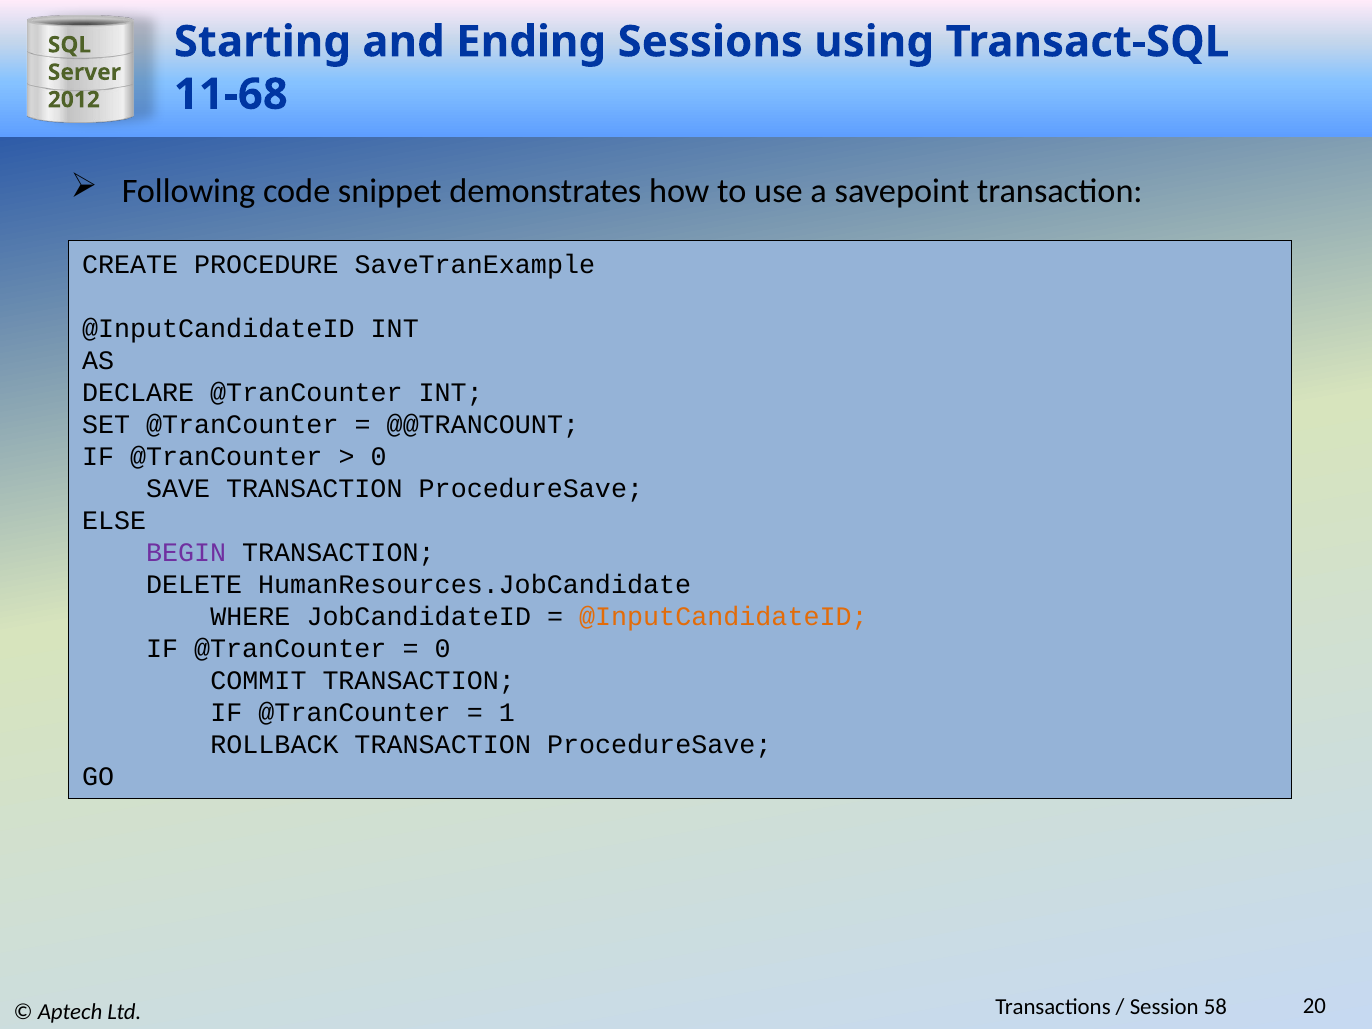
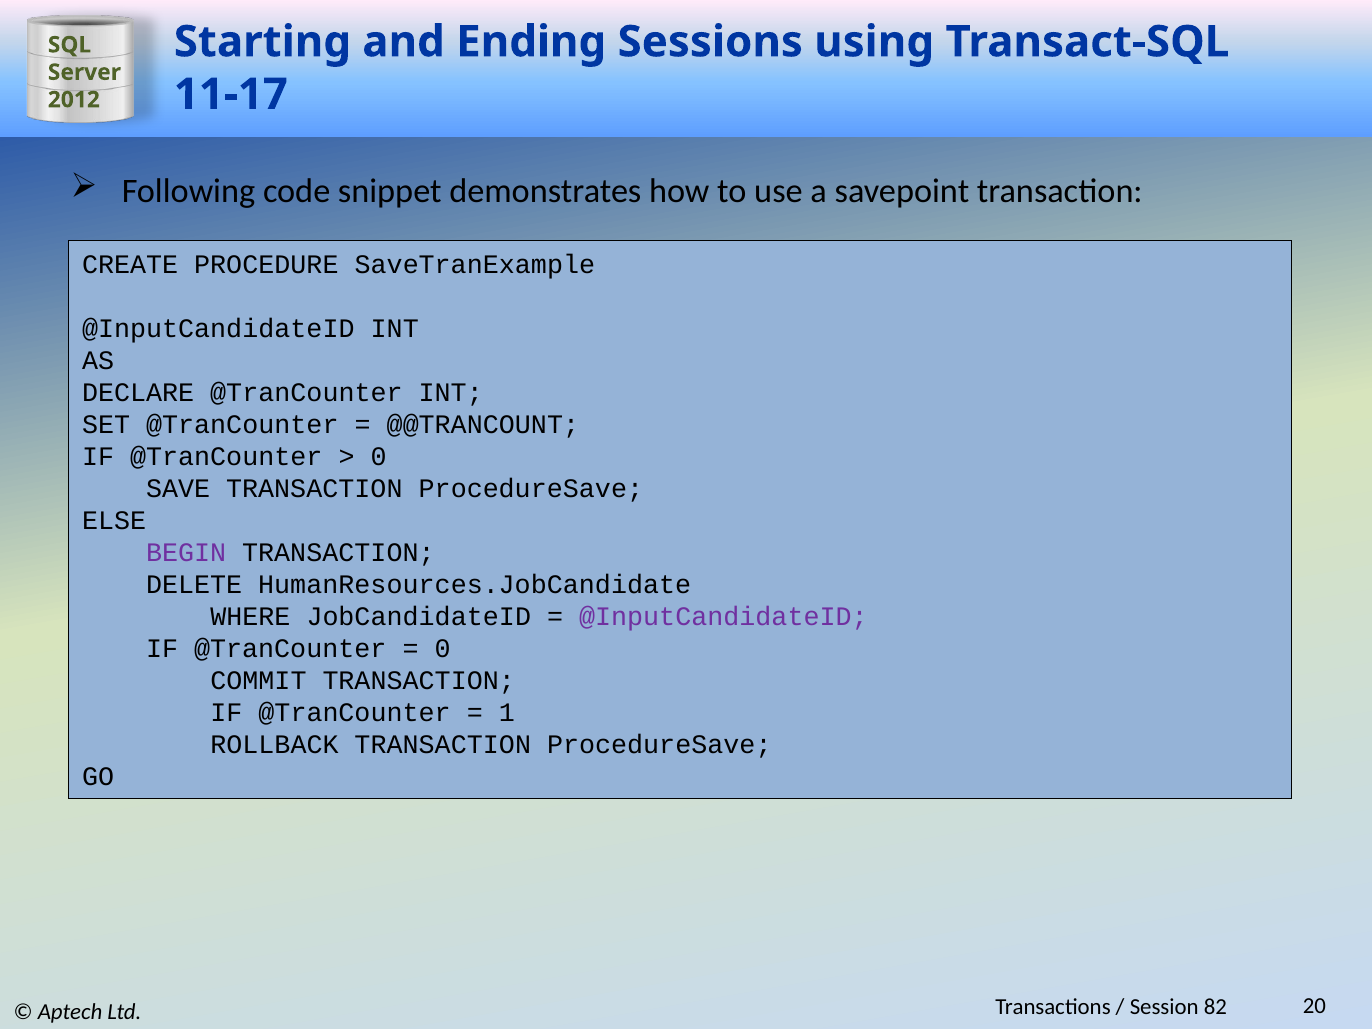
11-68: 11-68 -> 11-17 (231, 94)
@InputCandidateID colour: orange -> purple (723, 617)
58: 58 -> 82 (1215, 1006)
